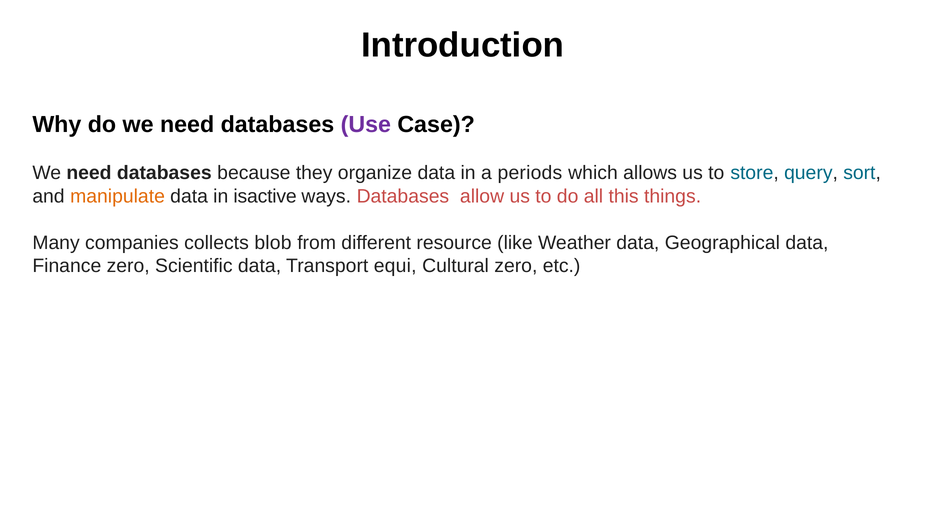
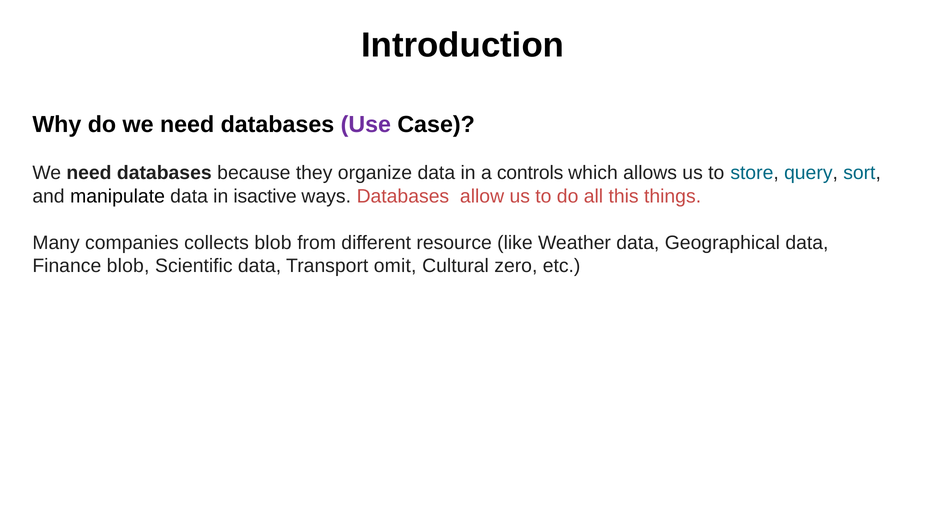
periods: periods -> controls (530, 173)
manipulate colour: orange -> black (118, 196)
Finance zero: zero -> blob (128, 266)
equi: equi -> omit (395, 266)
